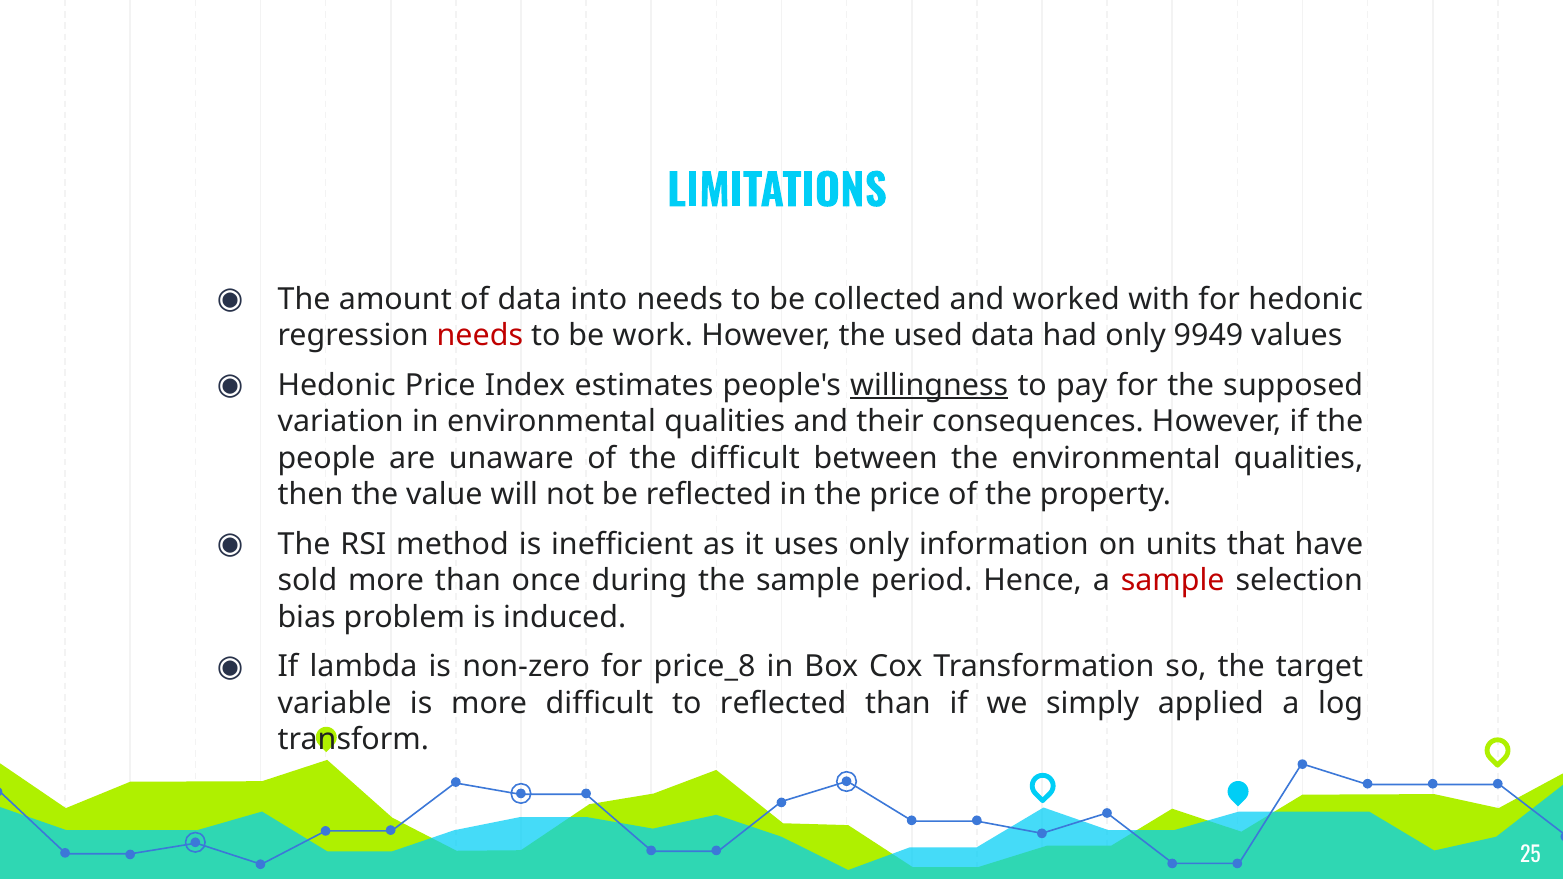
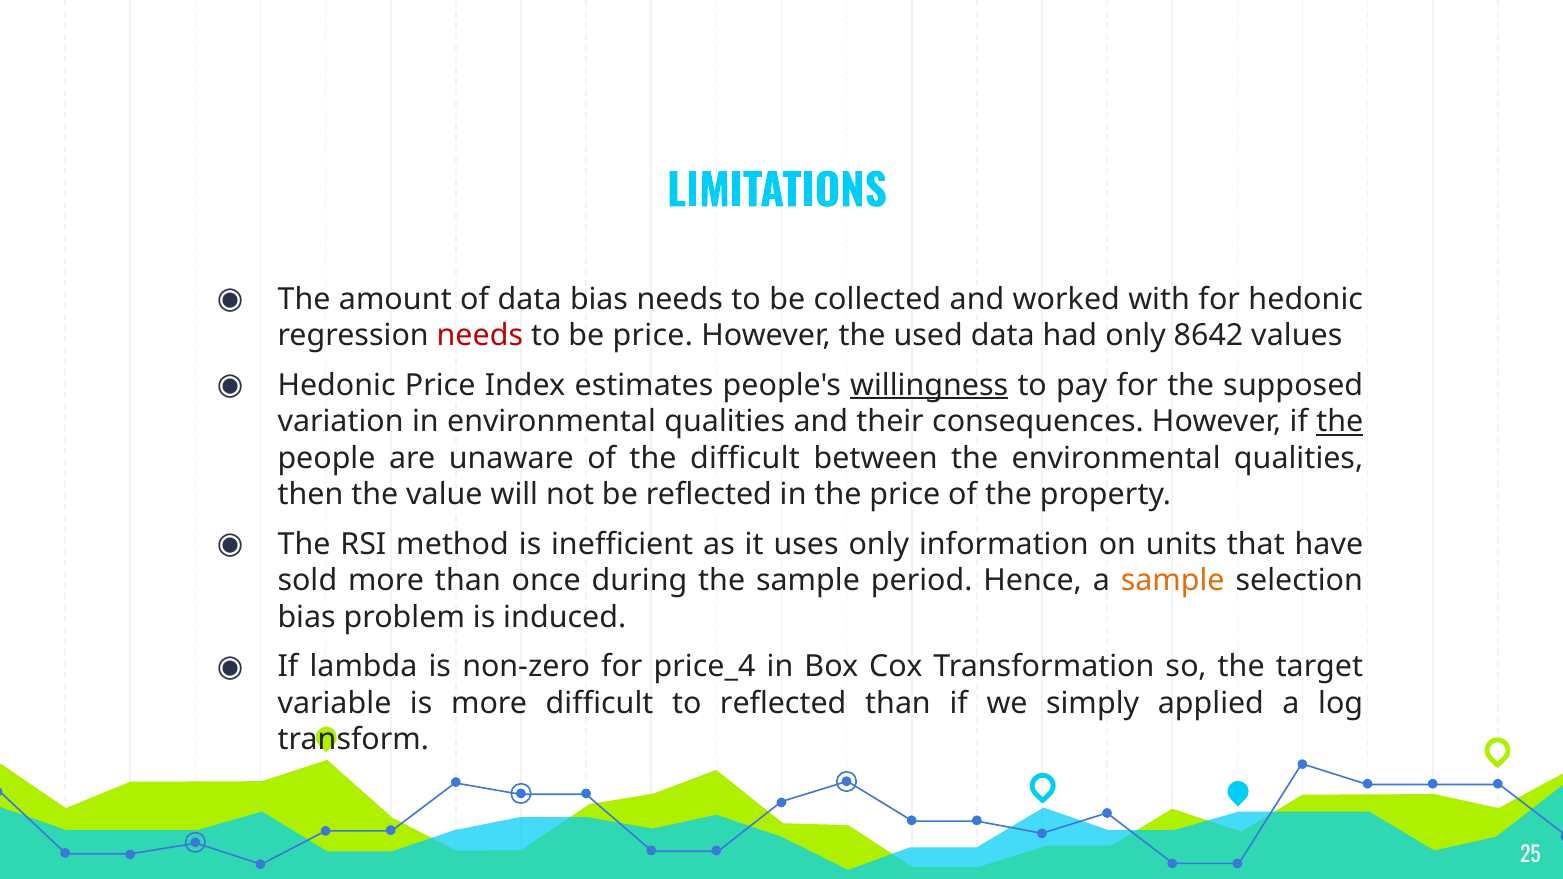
data into: into -> bias (599, 299)
be work: work -> price (653, 336)
9949: 9949 -> 8642 (1209, 336)
the underline: none -> present (1340, 422)
sample colour: red -> orange (1173, 581)
price_8: price_8 -> price_4 (705, 667)
